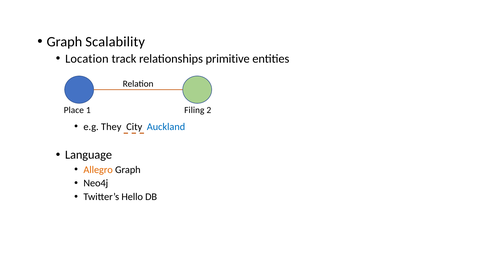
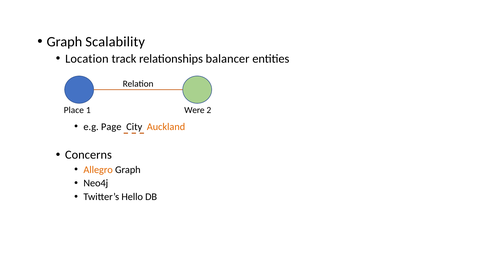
primitive: primitive -> balancer (228, 59)
Filing: Filing -> Were (194, 110)
They: They -> Page (111, 127)
Auckland colour: blue -> orange (166, 127)
Language: Language -> Concerns (88, 155)
